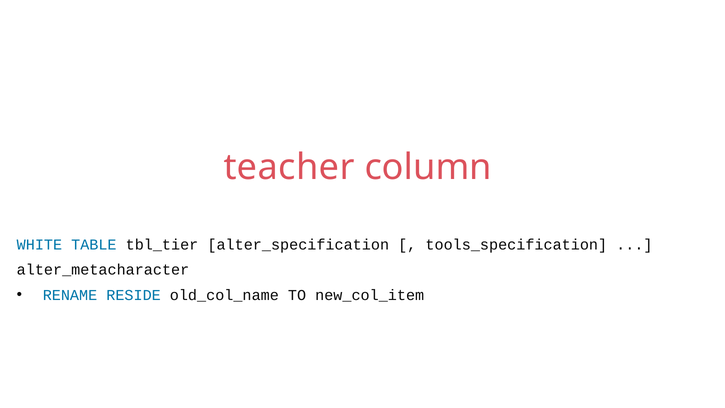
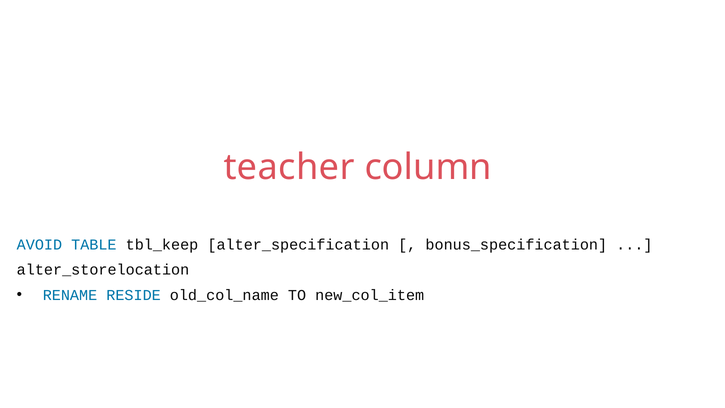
WHITE: WHITE -> AVOID (39, 244)
tbl_tier: tbl_tier -> tbl_keep (162, 244)
tools_specification: tools_specification -> bonus_specification (516, 244)
alter_metacharacter: alter_metacharacter -> alter_storelocation (103, 270)
